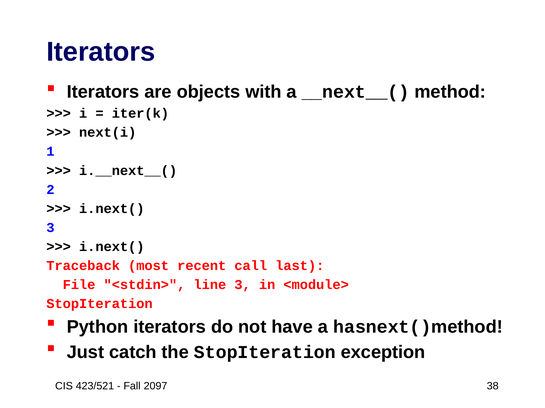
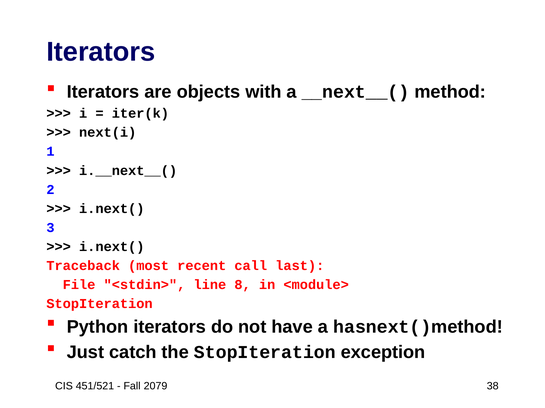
line 3: 3 -> 8 (243, 285)
423/521: 423/521 -> 451/521 (95, 387)
2097: 2097 -> 2079 (156, 387)
